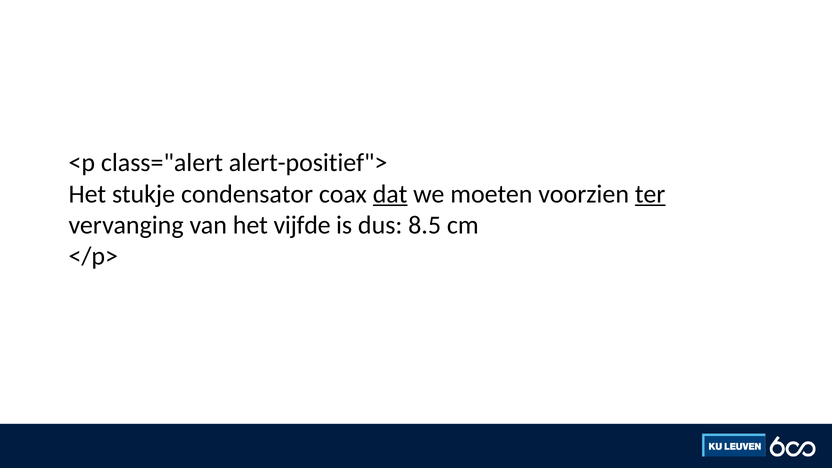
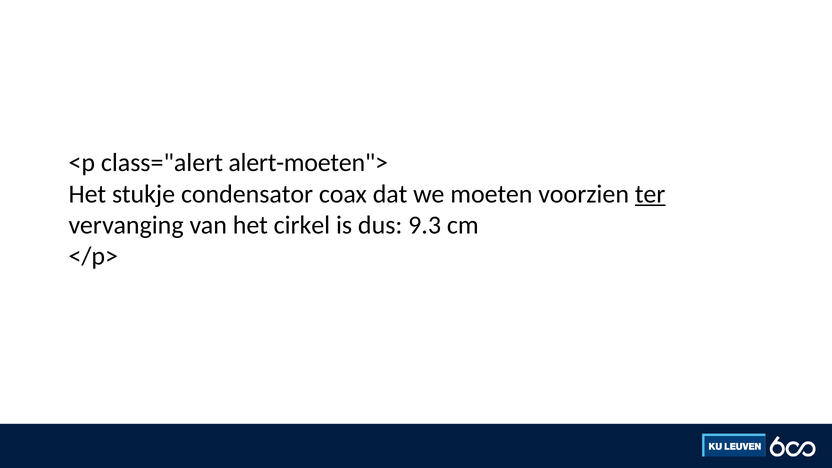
alert-positief">: alert-positief"> -> alert-moeten"> (308, 163)
dat underline: present -> none (390, 194)
vijfde: vijfde -> cirkel (302, 225)
8.5: 8.5 -> 9.3 (425, 225)
